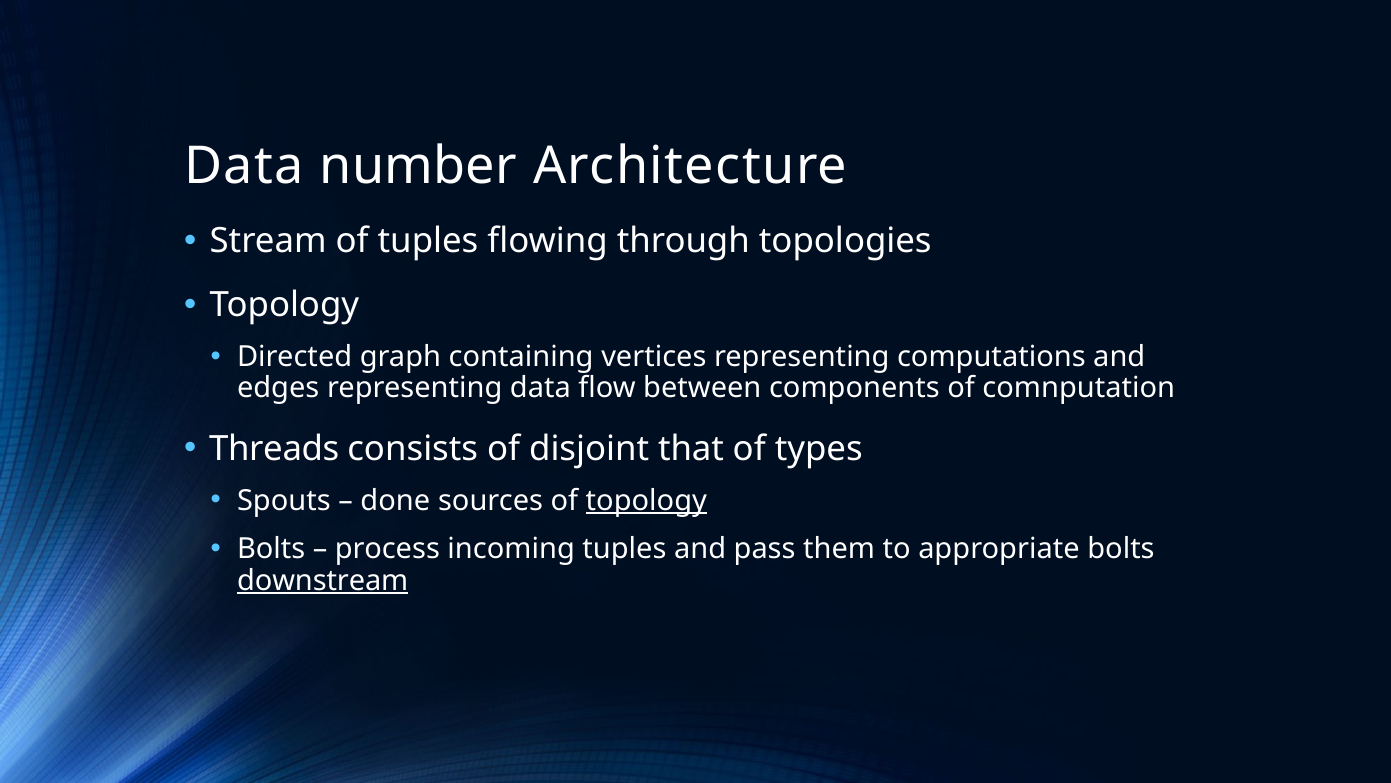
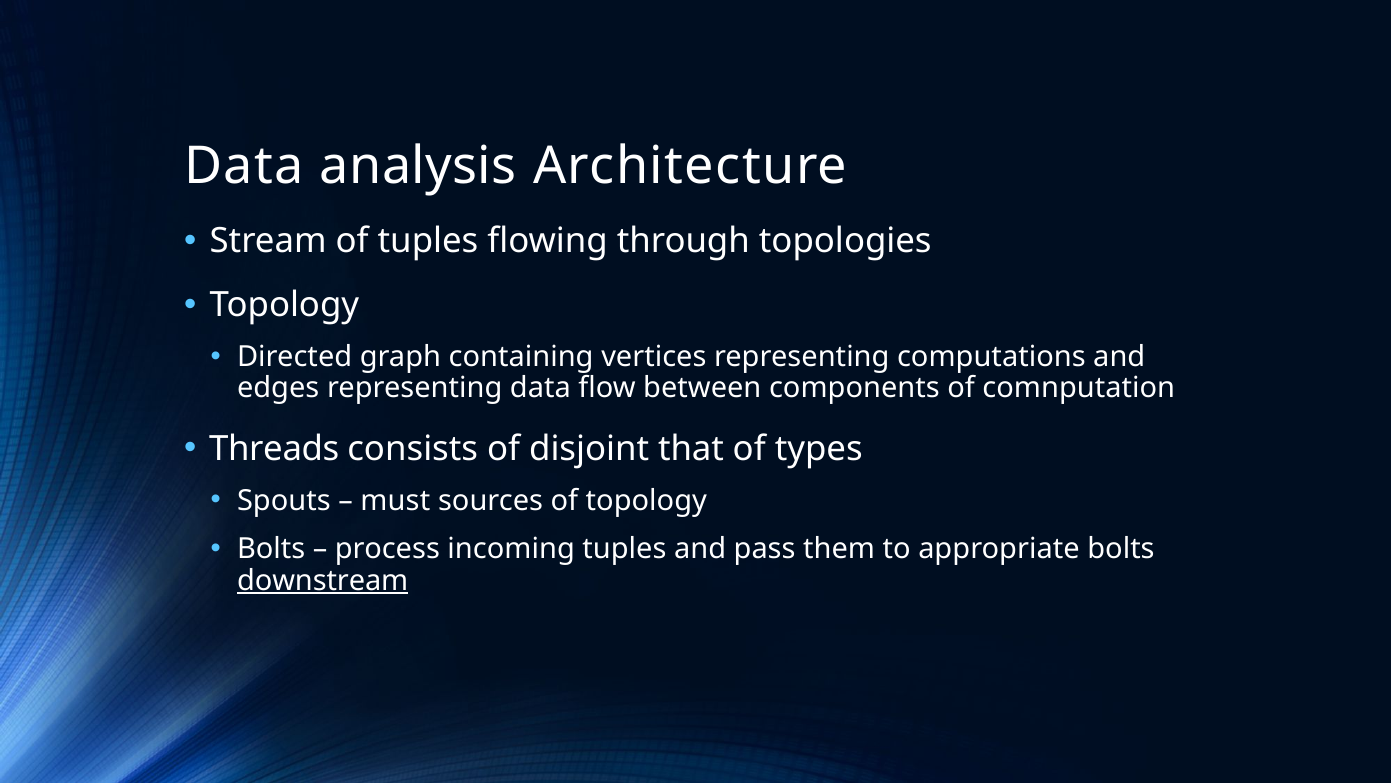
number: number -> analysis (418, 166)
done: done -> must (395, 500)
topology underline: present -> none (646, 500)
